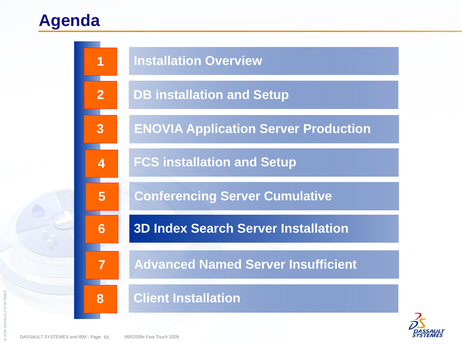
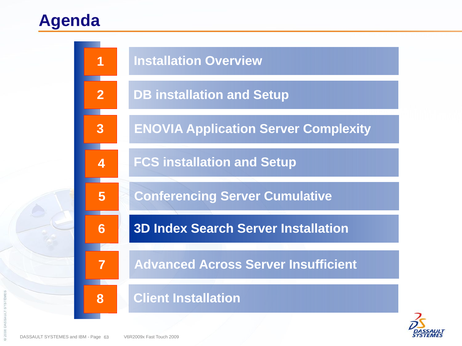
Production: Production -> Complexity (337, 129)
Named: Named -> Across (221, 265)
